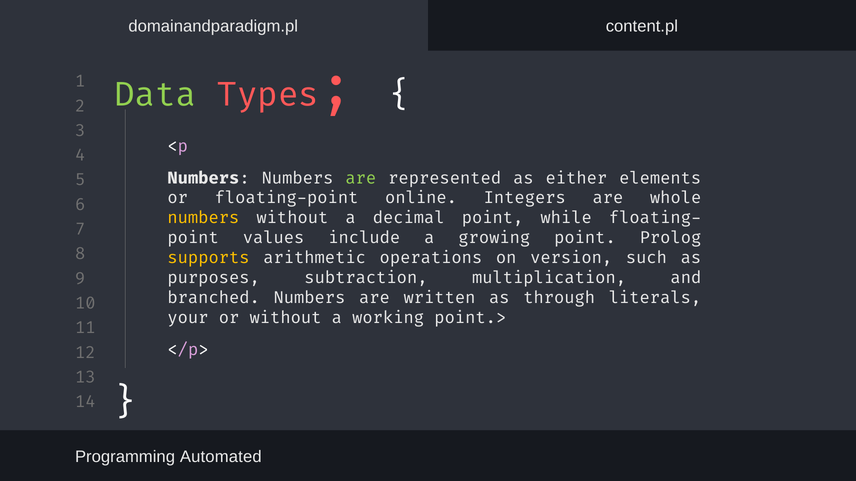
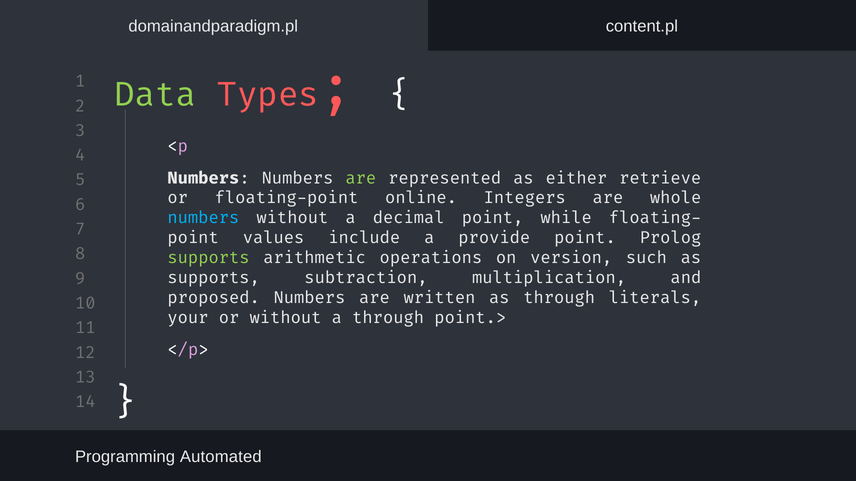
elements: elements -> retrieve (660, 178)
numbers colour: yellow -> light blue (203, 218)
growing: growing -> provide (494, 238)
supports colour: yellow -> light green (209, 258)
purposes: purposes -> supports (214, 278)
branched: branched -> proposed (214, 298)
a working: working -> through (388, 318)
